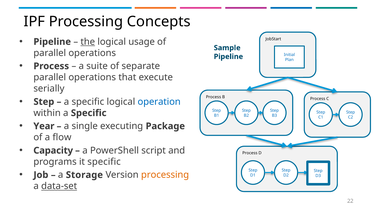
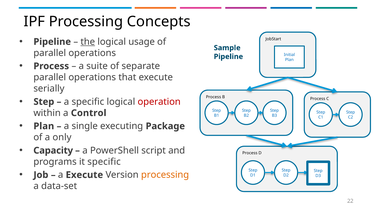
operation colour: blue -> red (159, 102)
within a Specific: Specific -> Control (89, 113)
Year: Year -> Plan (44, 126)
flow: flow -> only (62, 138)
a Storage: Storage -> Execute (84, 175)
data-set underline: present -> none (59, 187)
